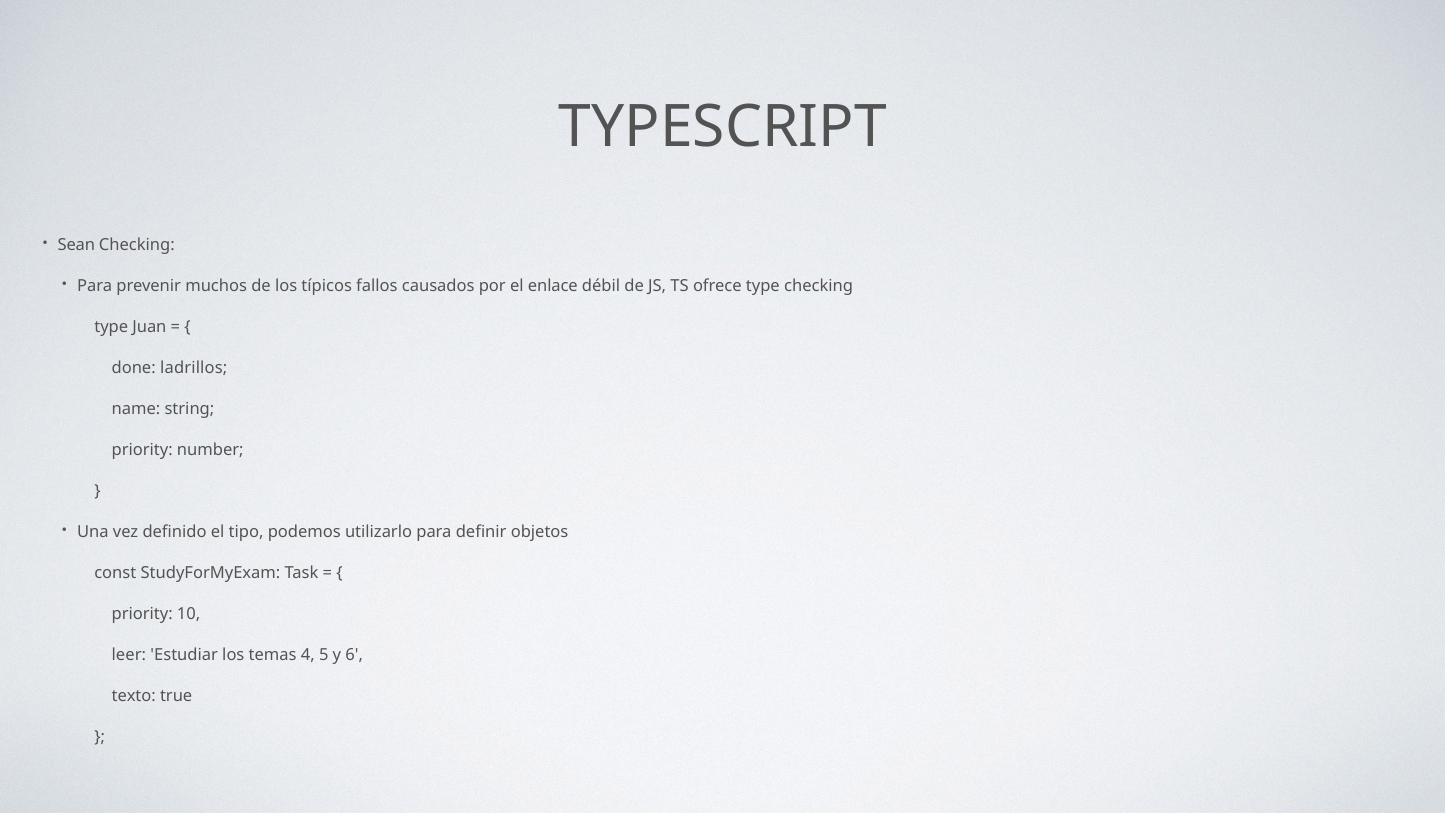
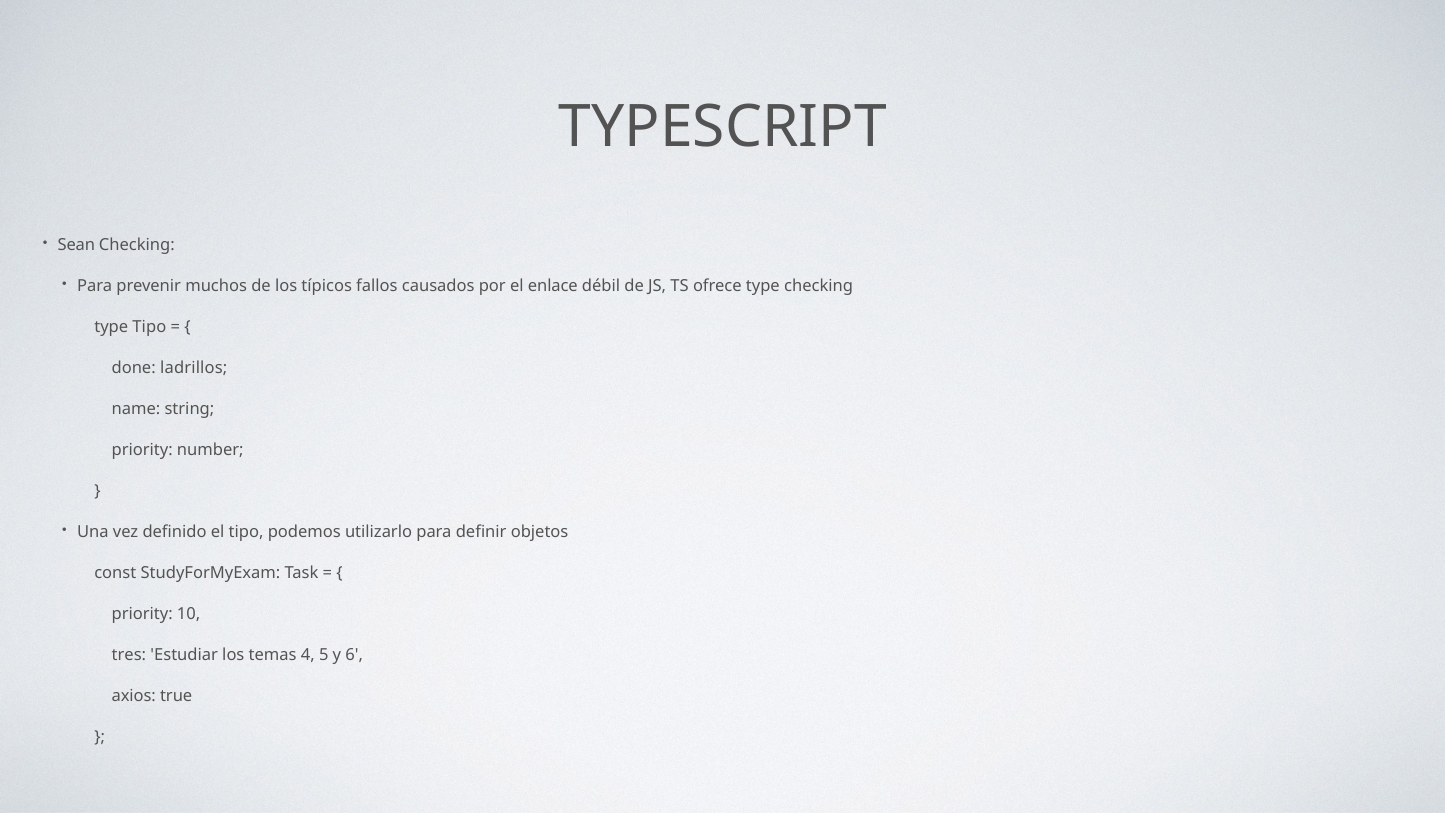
type Juan: Juan -> Tipo (149, 327)
leer: leer -> tres (129, 655)
texto: texto -> axios (134, 696)
